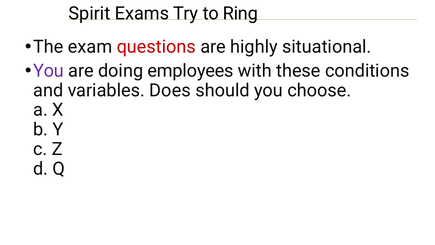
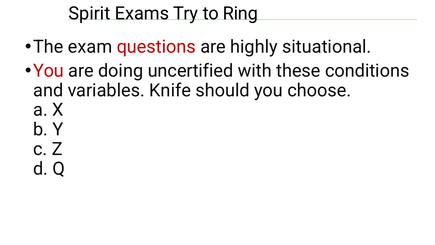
You colour: purple -> red (49, 71)
employees: employees -> uncertified (190, 71)
Does: Does -> Knife (170, 90)
